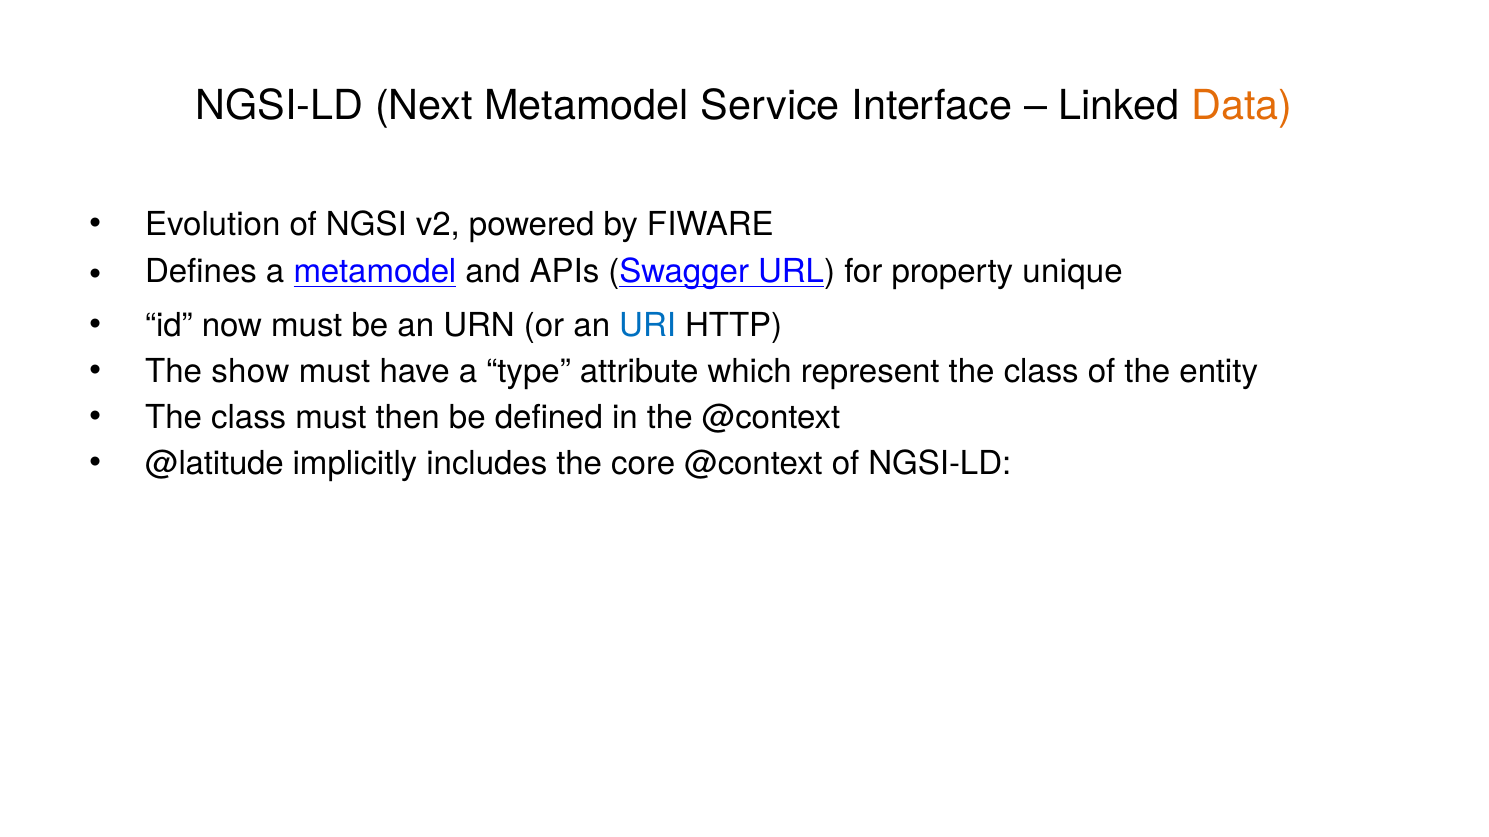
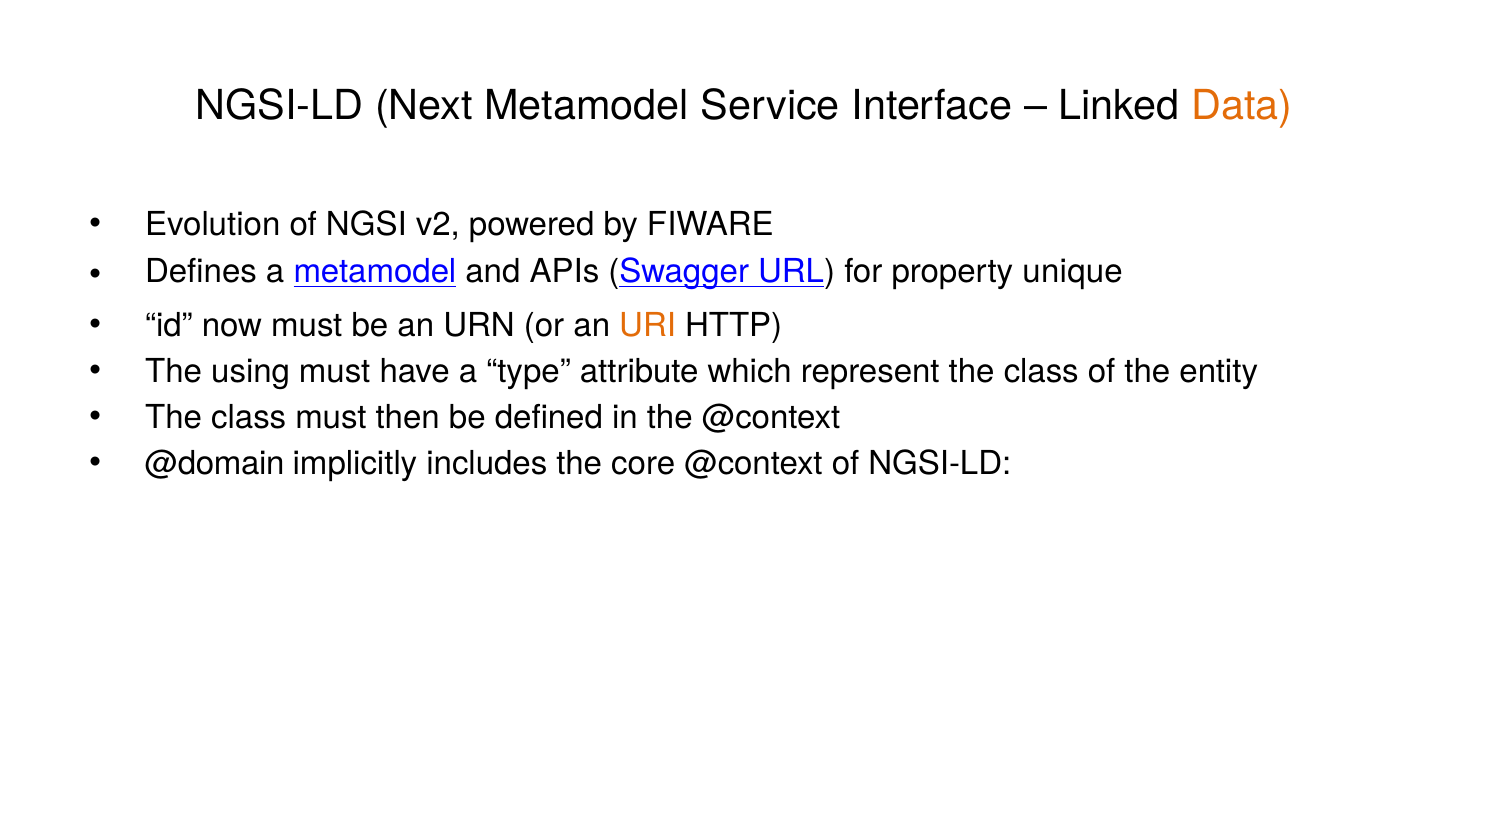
URI colour: blue -> orange (648, 325)
show: show -> using (251, 372)
@latitude: @latitude -> @domain (215, 464)
